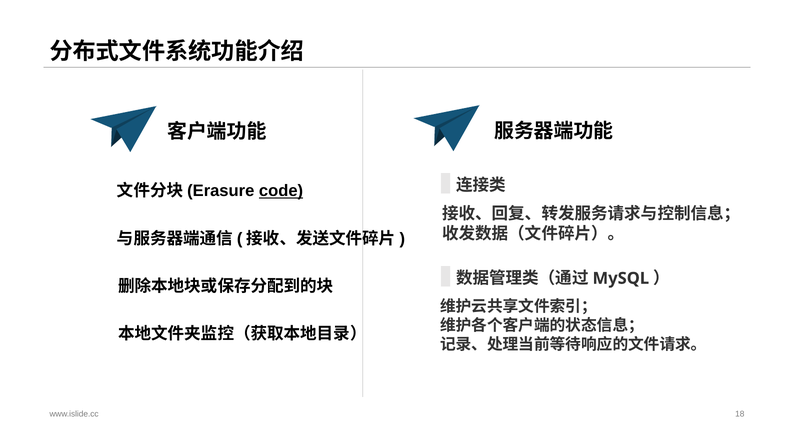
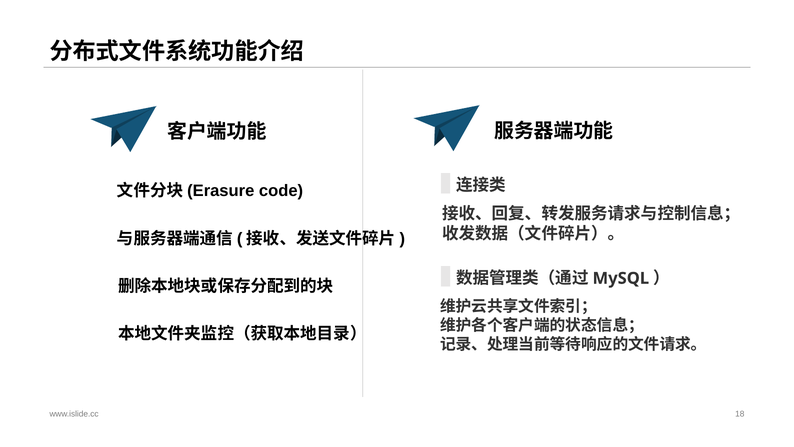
code underline: present -> none (281, 191)
